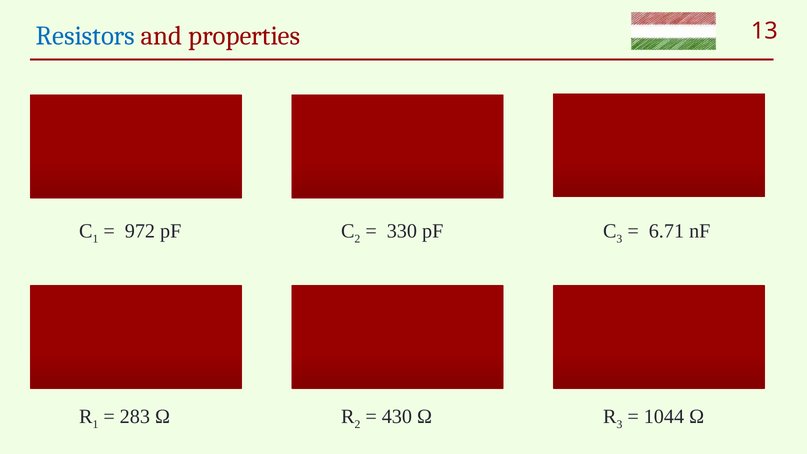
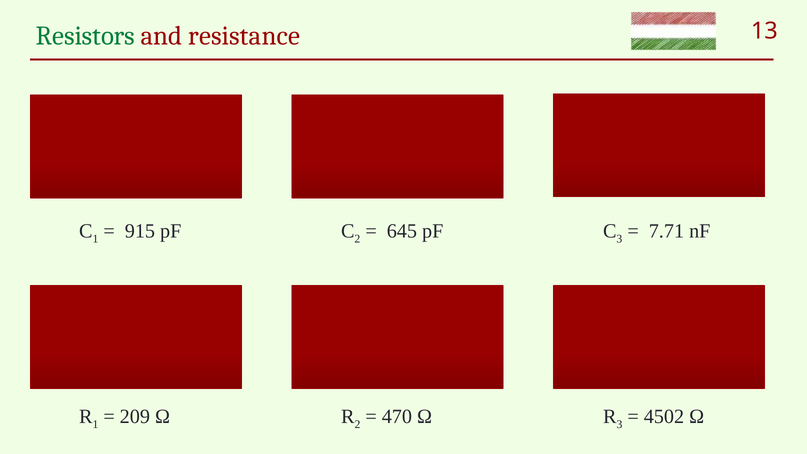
Resistors colour: blue -> green (85, 36)
properties: properties -> resistance (244, 36)
972: 972 -> 915 (140, 231)
330: 330 -> 645 (402, 231)
6.71: 6.71 -> 7.71 (666, 231)
283: 283 -> 209 (135, 416)
430: 430 -> 470 (397, 416)
1044: 1044 -> 4502 (664, 416)
